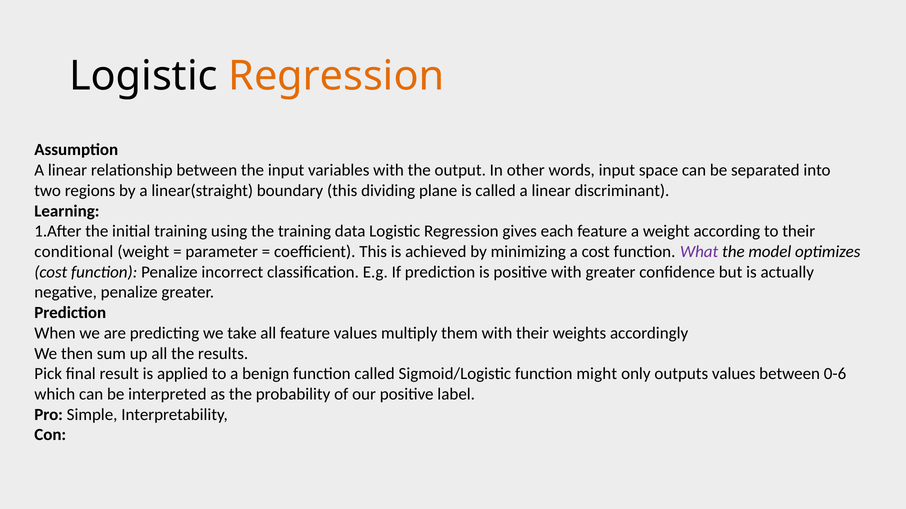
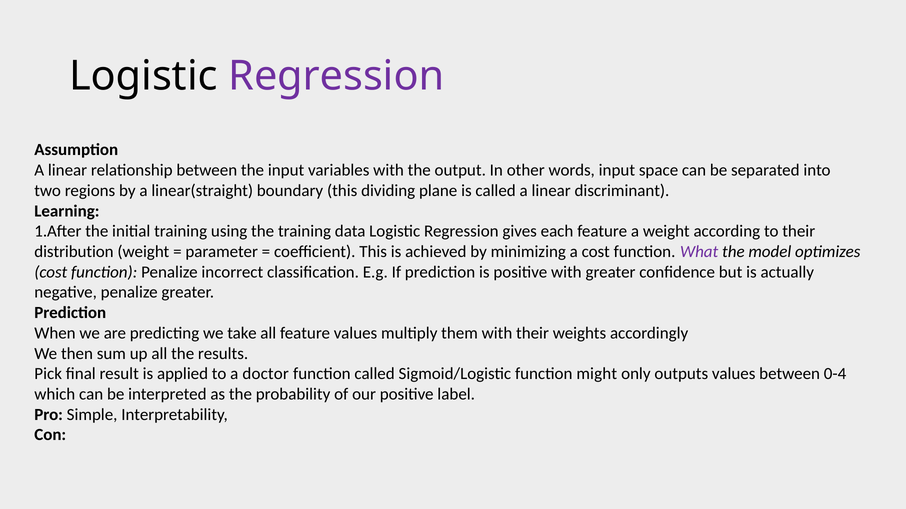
Regression colour: orange -> purple (336, 76)
conditional: conditional -> distribution (74, 252)
benign: benign -> doctor (266, 374)
0-6: 0-6 -> 0-4 (835, 374)
